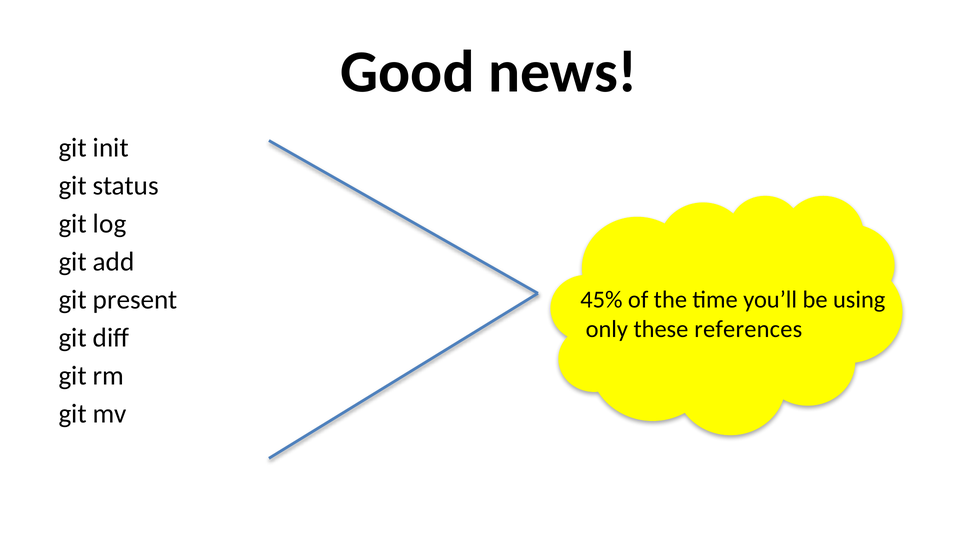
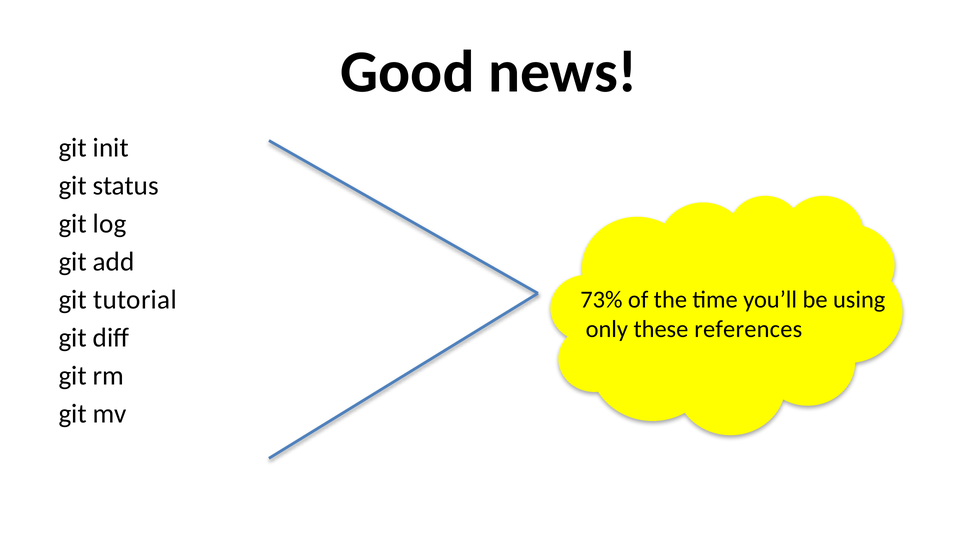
present: present -> tutorial (135, 300)
45%: 45% -> 73% (601, 300)
